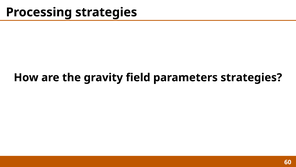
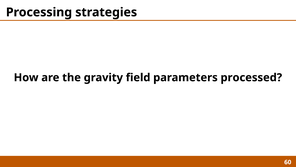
parameters strategies: strategies -> processed (251, 77)
